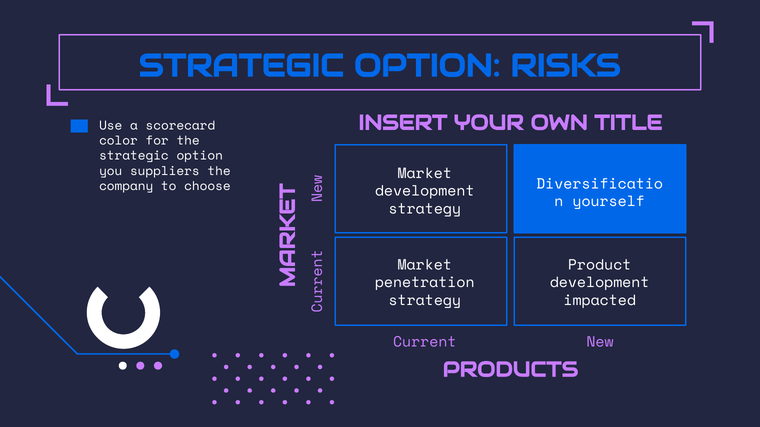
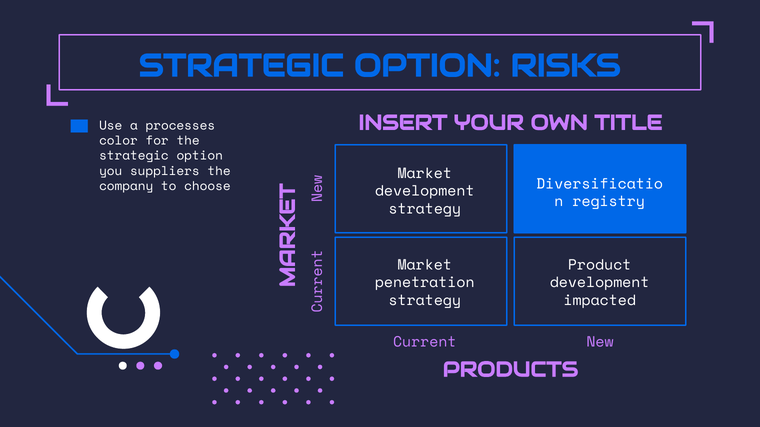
scorecard: scorecard -> processes (180, 126)
yourself: yourself -> registry (609, 202)
